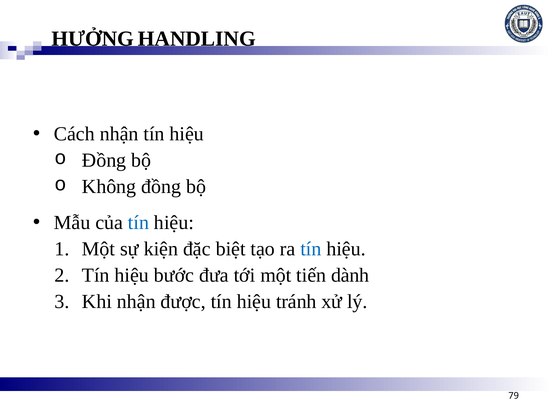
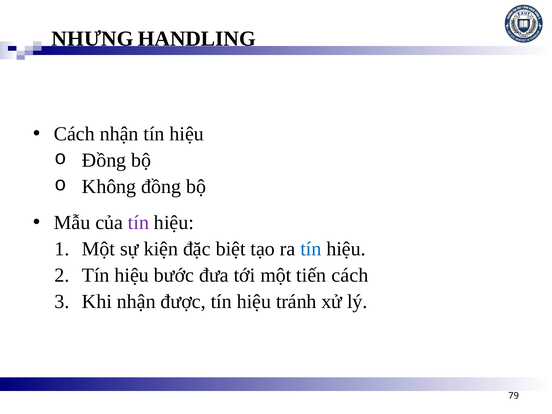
HƯỞNG: HƯỞNG -> NHƯNG (93, 39)
tín colour: blue -> purple (138, 223)
tiến dành: dành -> cách (350, 275)
